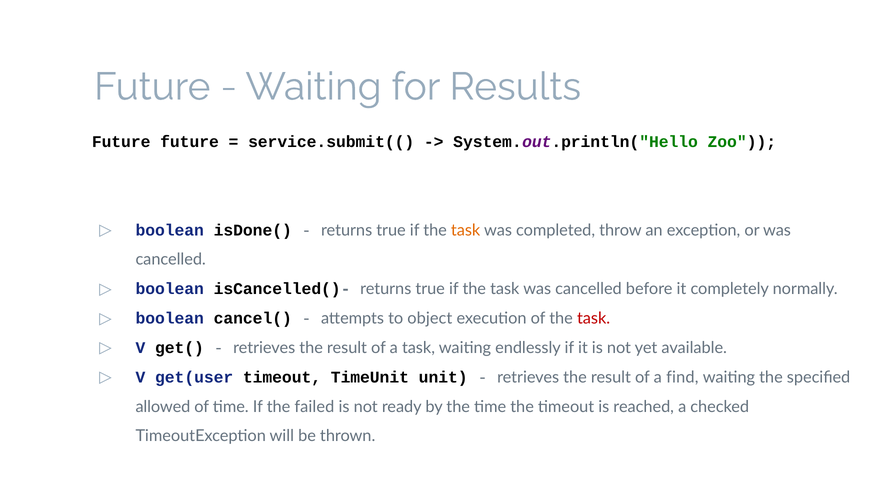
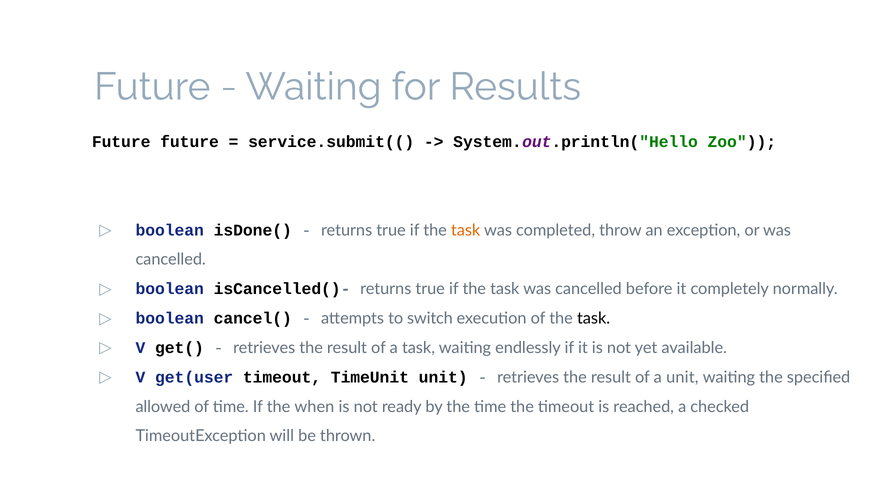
object: object -> switch (430, 318)
task colour: red -> black (594, 318)
a find: find -> unit (682, 377)
failed: failed -> when (314, 407)
